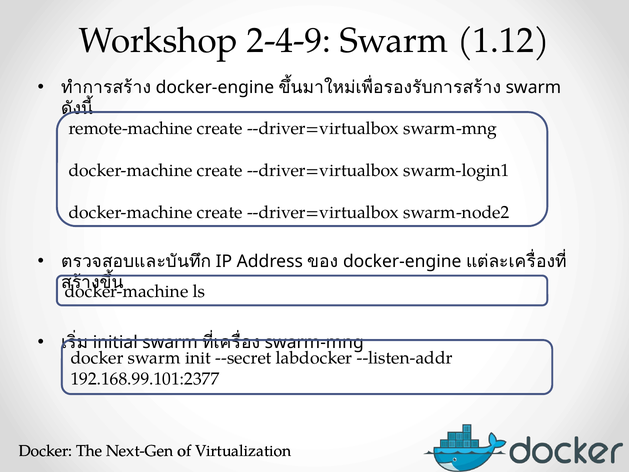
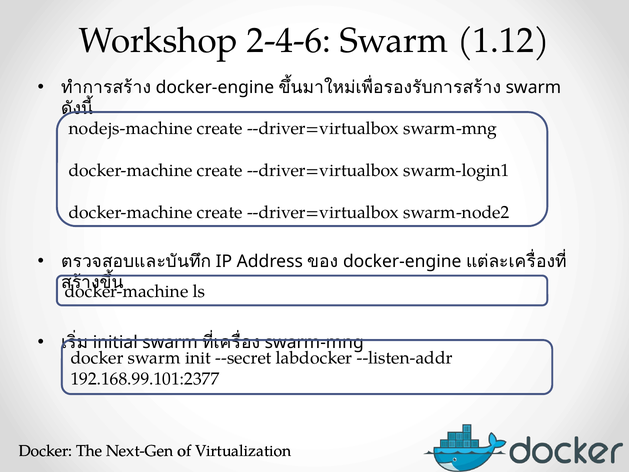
2-4-9: 2-4-9 -> 2-4-6 (289, 41)
remote-machine: remote-machine -> nodejs-machine (131, 128)
